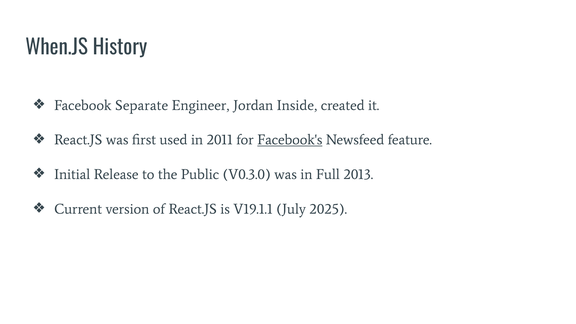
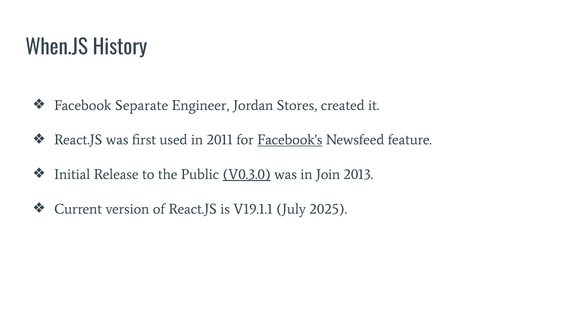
Inside: Inside -> Stores (297, 105)
V0.3.0 underline: none -> present (247, 174)
Full: Full -> Join (328, 174)
